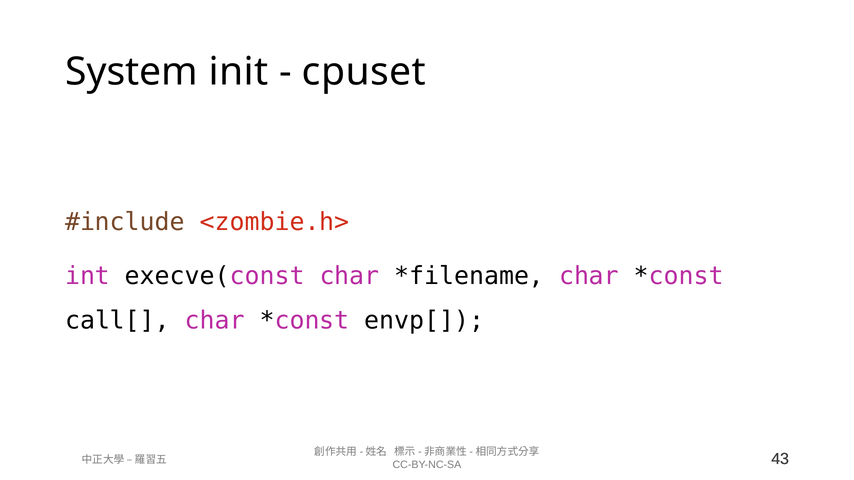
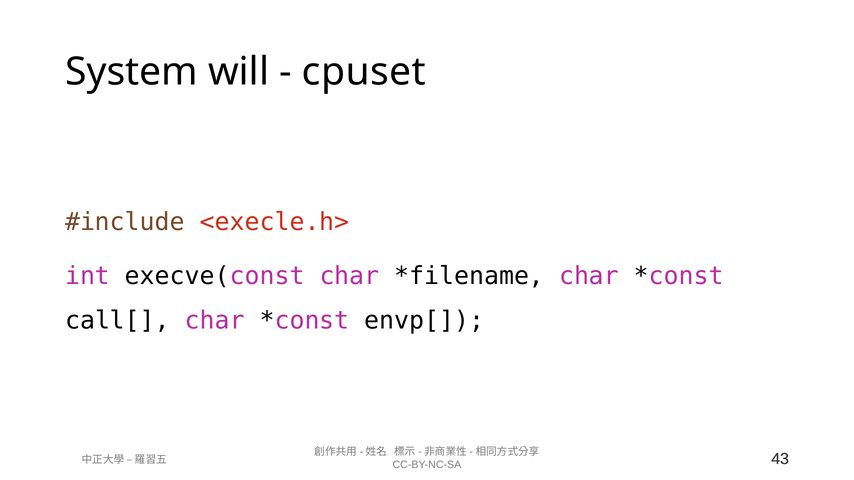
init: init -> will (239, 72)
<zombie.h>: <zombie.h> -> <execle.h> (275, 222)
